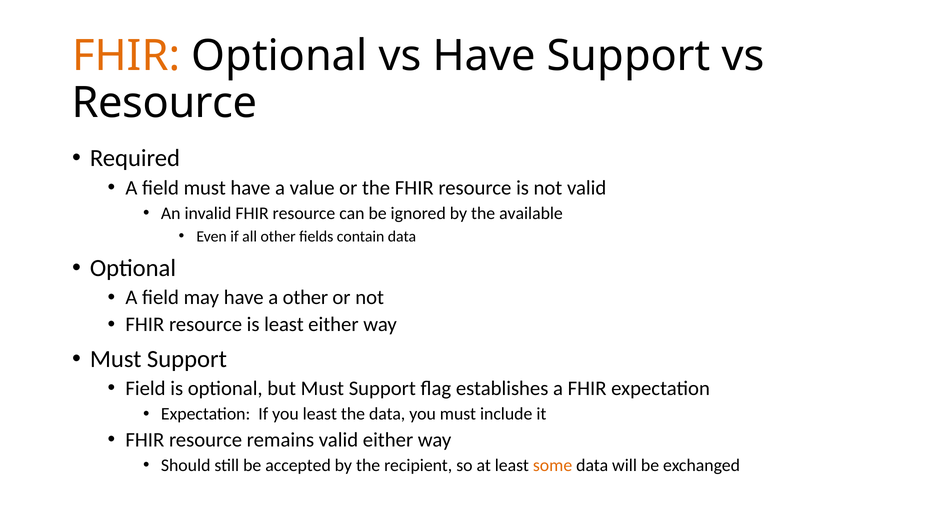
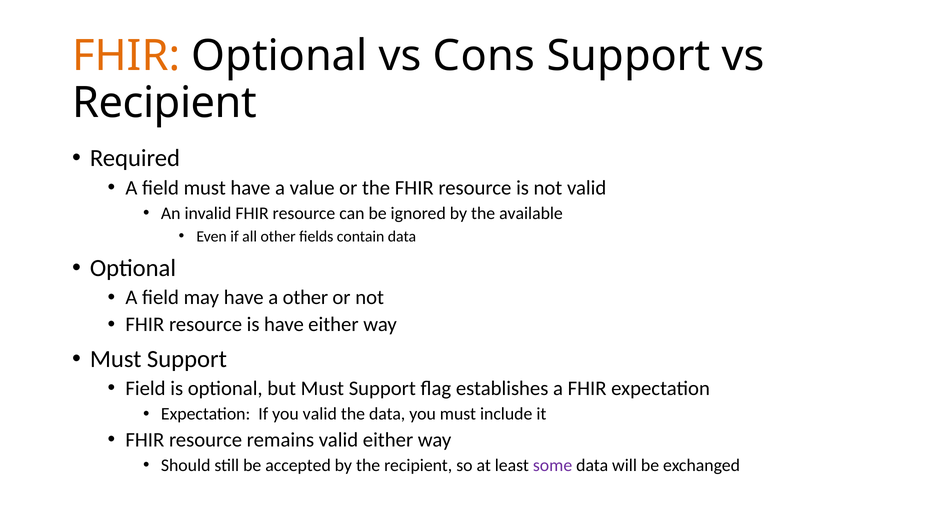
vs Have: Have -> Cons (484, 56)
Resource: Resource -> Recipient (165, 103)
is least: least -> have (284, 325)
you least: least -> valid (320, 415)
some colour: orange -> purple (553, 466)
